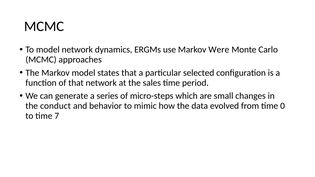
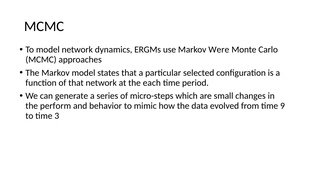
sales: sales -> each (152, 83)
conduct: conduct -> perform (56, 106)
0: 0 -> 9 (283, 106)
7: 7 -> 3 (57, 116)
